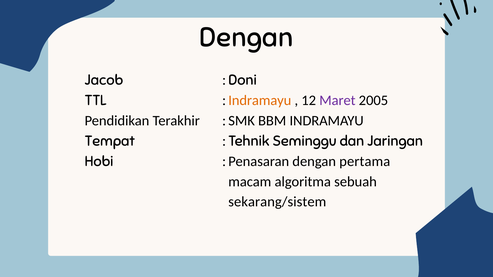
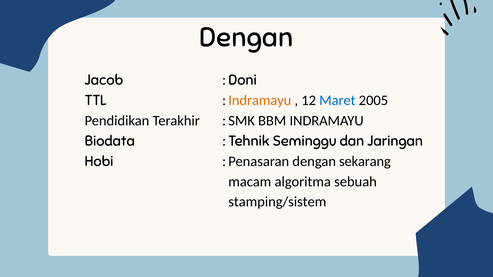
Maret colour: purple -> blue (337, 101)
Tempat: Tempat -> Biodata (110, 141)
pertama: pertama -> sekarang (365, 161)
sekarang/sistem: sekarang/sistem -> stamping/sistem (277, 202)
